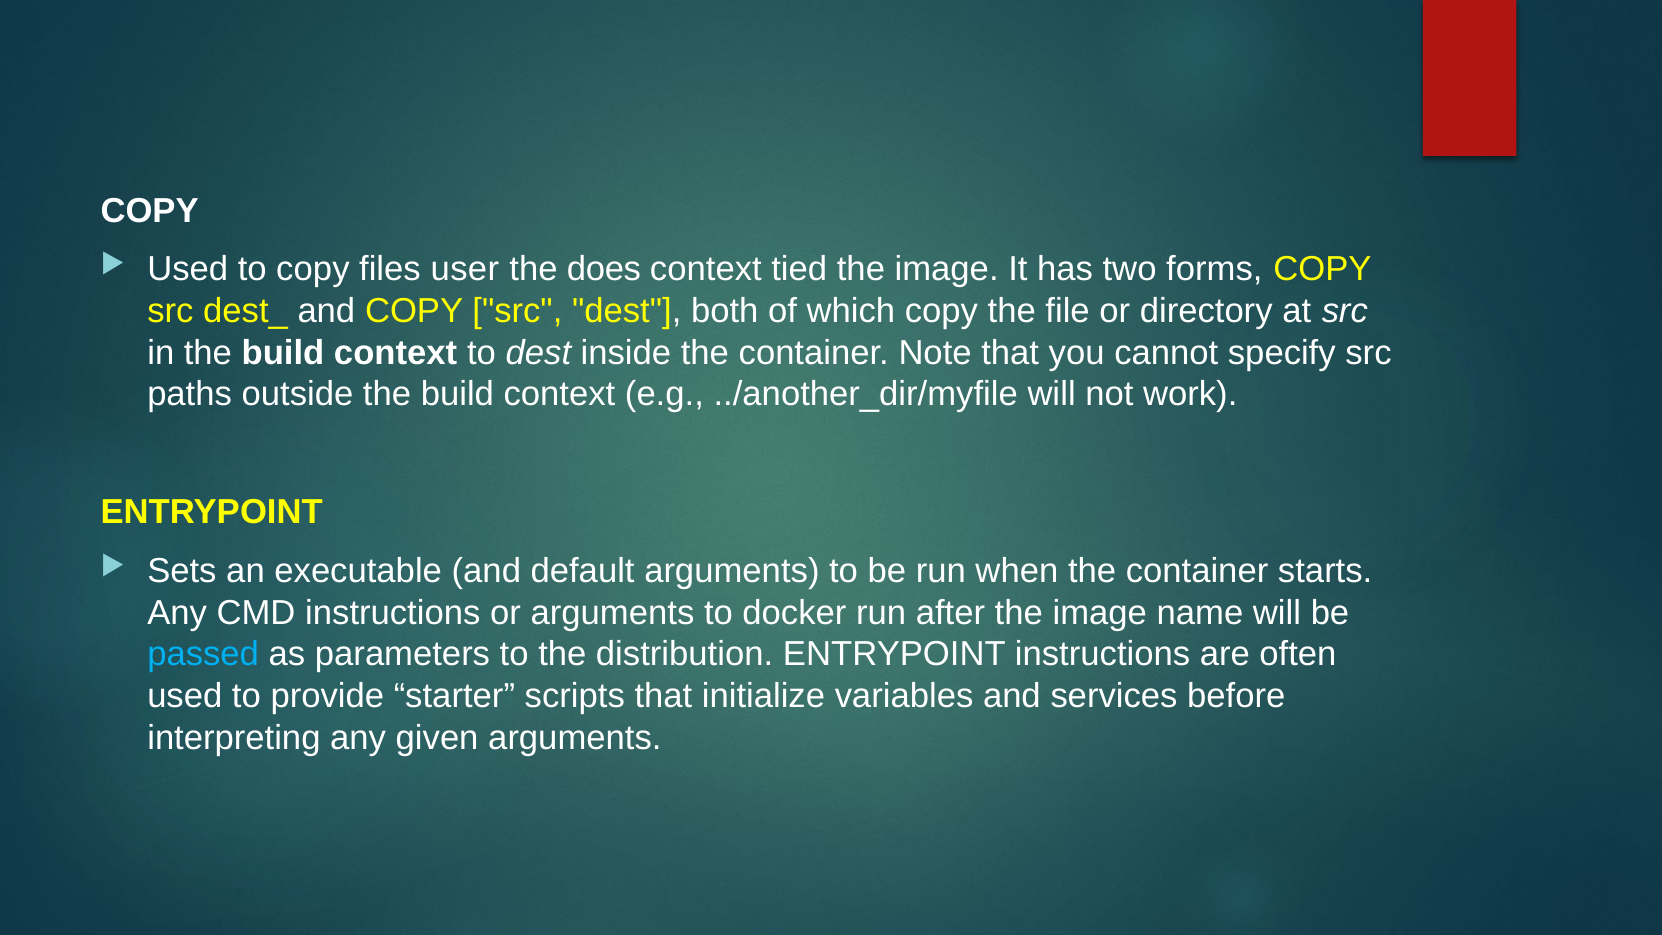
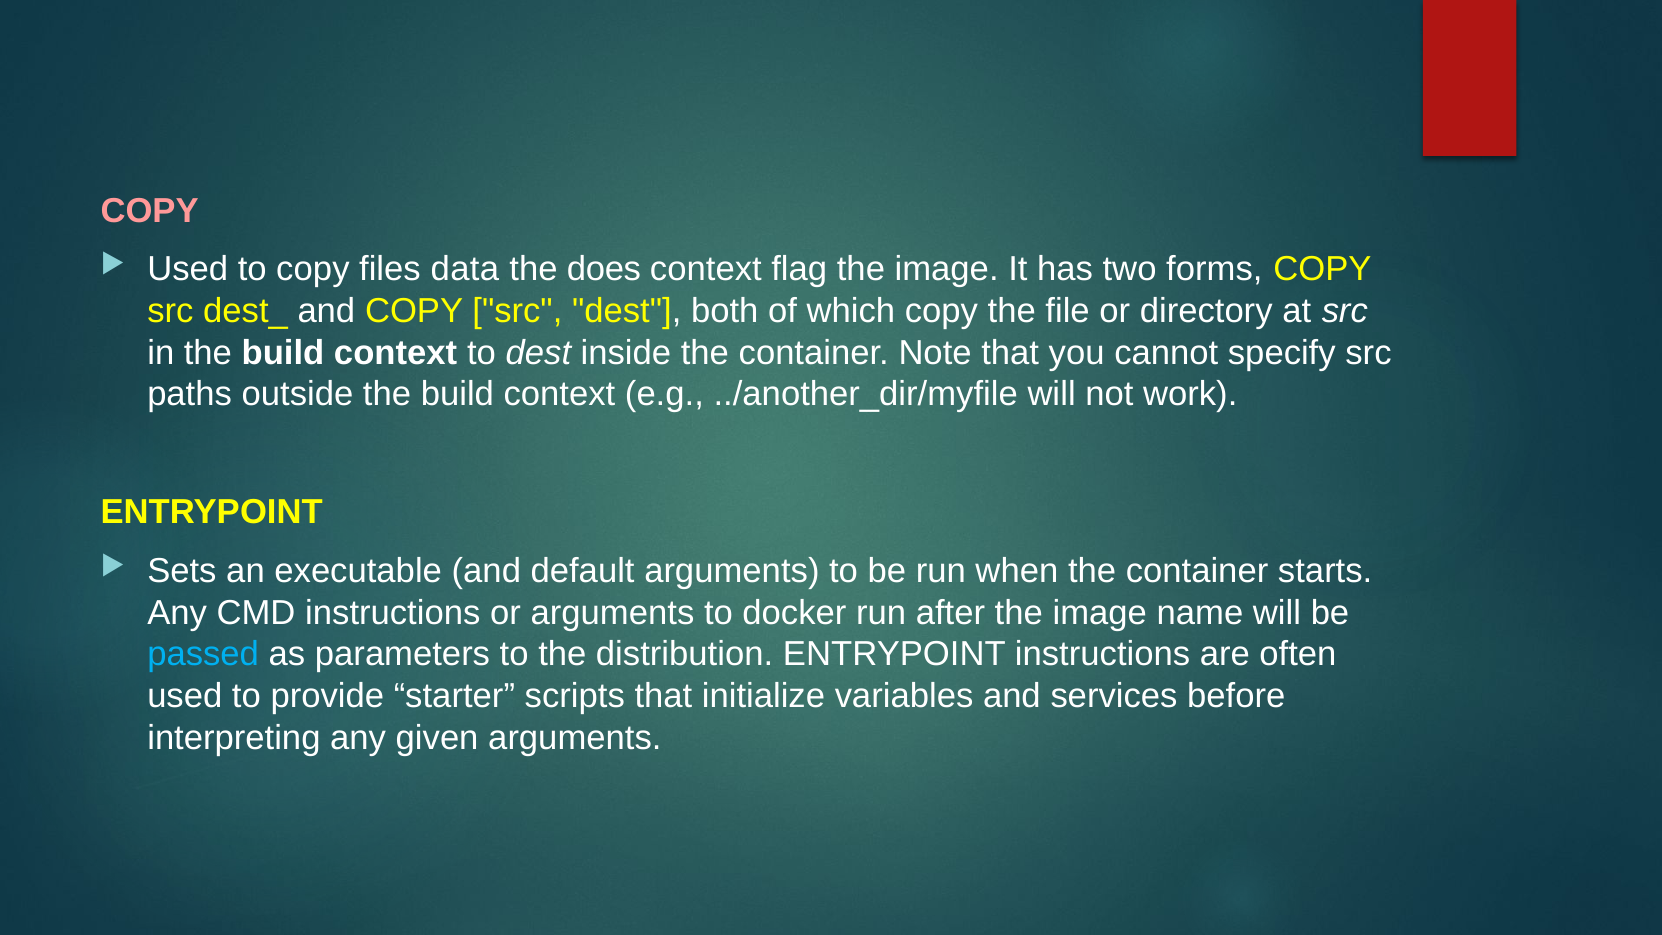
COPY colour: white -> pink (150, 211)
user: user -> data (465, 270)
tied: tied -> flag (799, 270)
